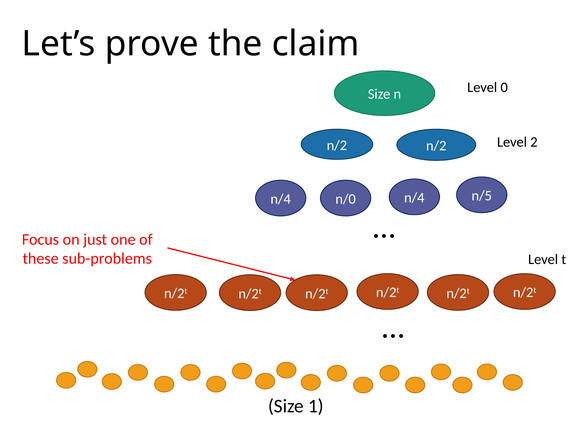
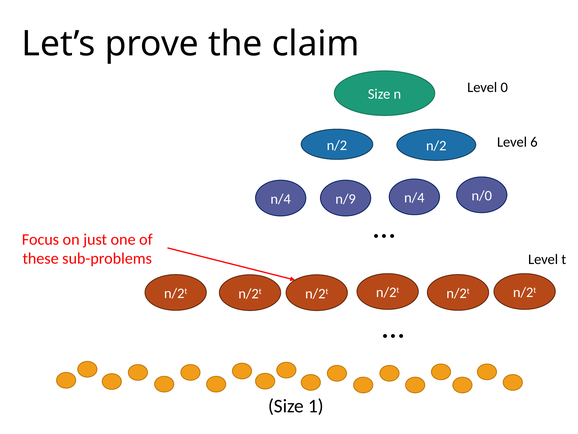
2: 2 -> 6 (534, 142)
n/5: n/5 -> n/0 (482, 196)
n/0: n/0 -> n/9 (346, 199)
